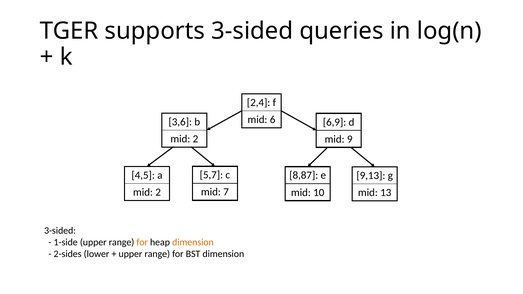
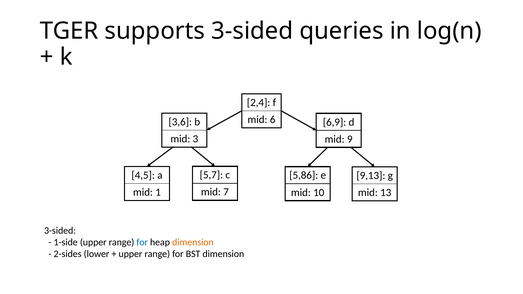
2: 2 -> 3 (195, 139)
8,87: 8,87 -> 5,86 (304, 176)
2: 2 -> 1 (158, 192)
for colour: orange -> blue (142, 242)
